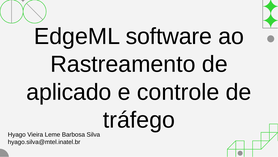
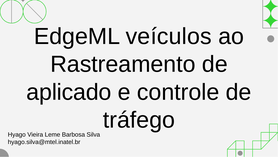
software: software -> veículos (169, 36)
